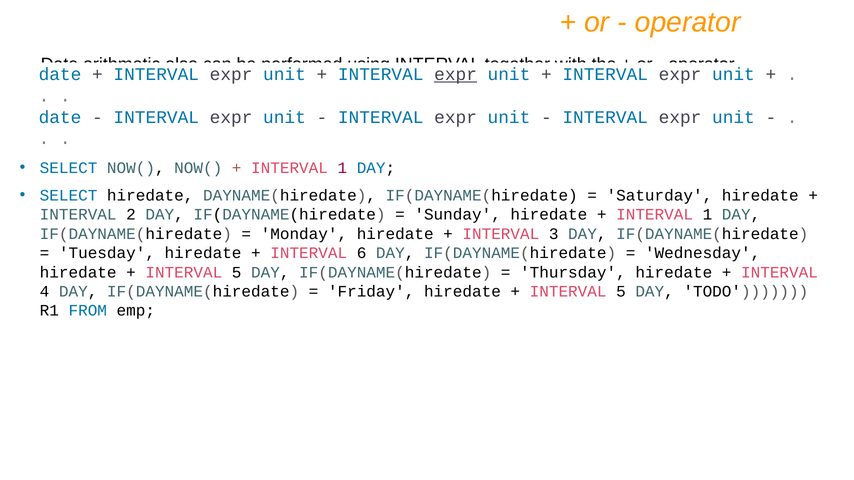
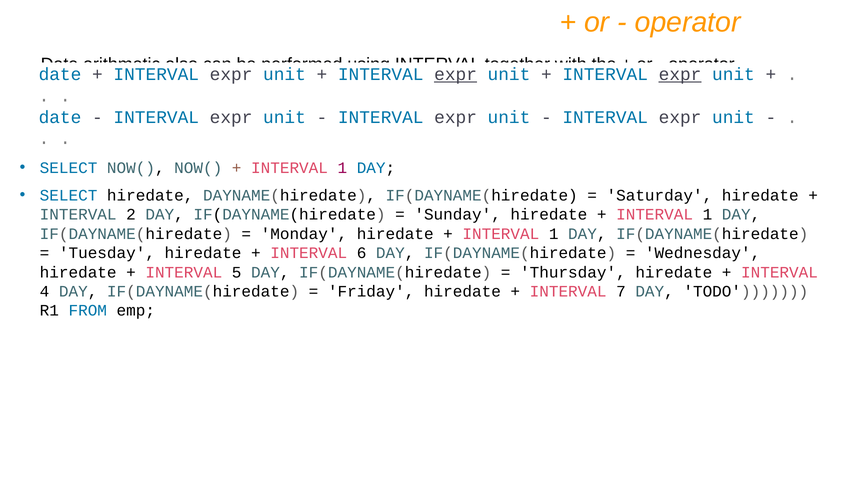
expr underline: none -> present (680, 75)
3: 3 -> 1 (554, 234)
5: 5 -> 7 (621, 292)
